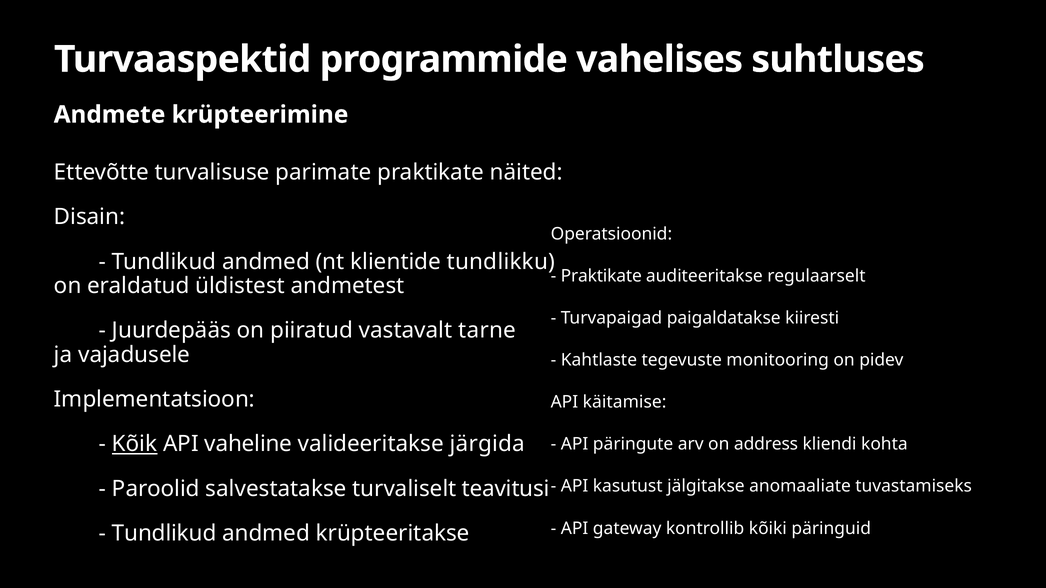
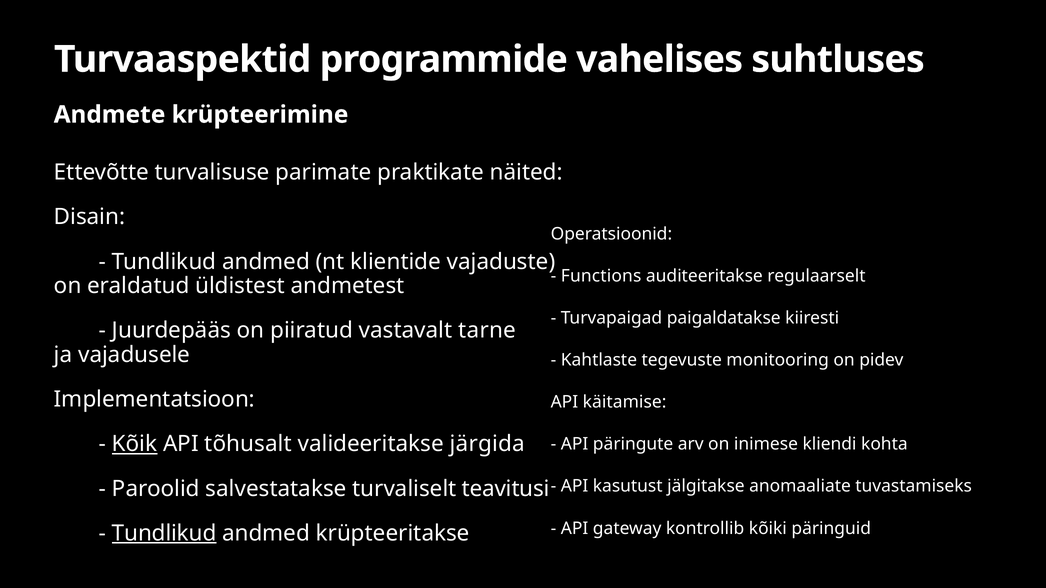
tundlikku: tundlikku -> vajaduste (501, 262)
Praktikate: Praktikate -> Functions (601, 276)
vaheline: vaheline -> tõhusalt (248, 444)
address: address -> inimese (766, 445)
Tundlikud underline: none -> present (164, 534)
